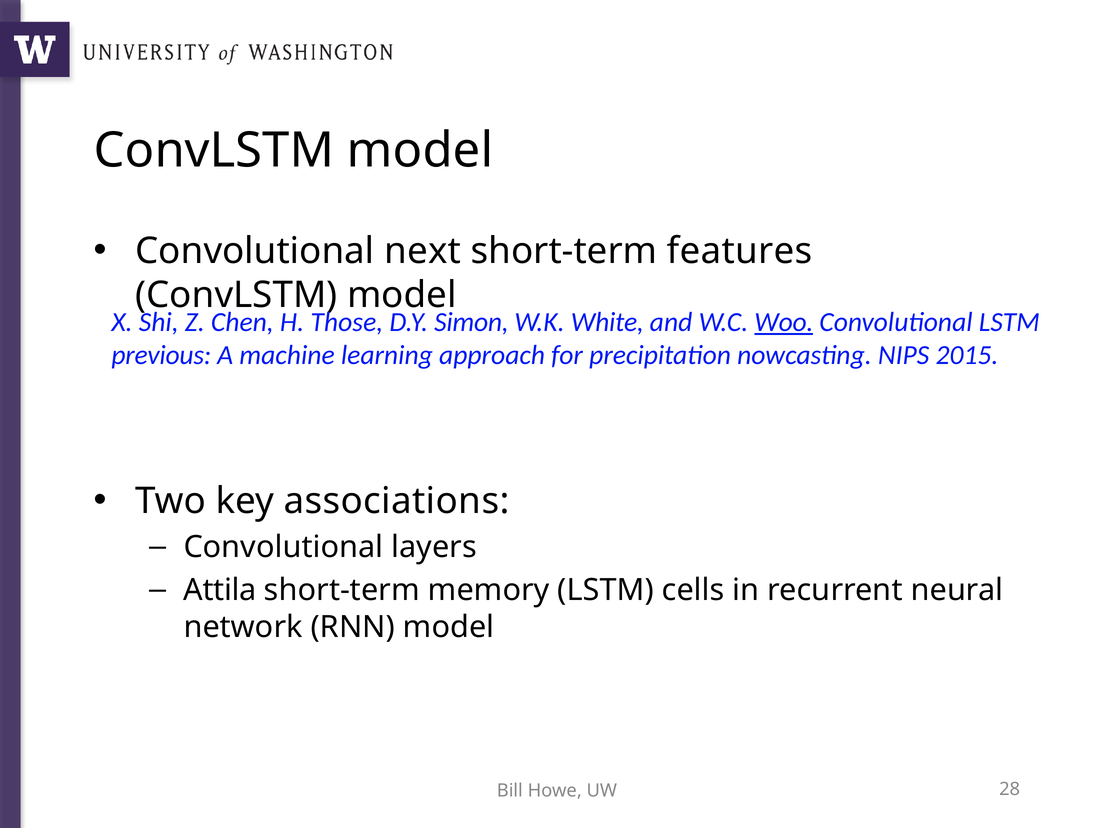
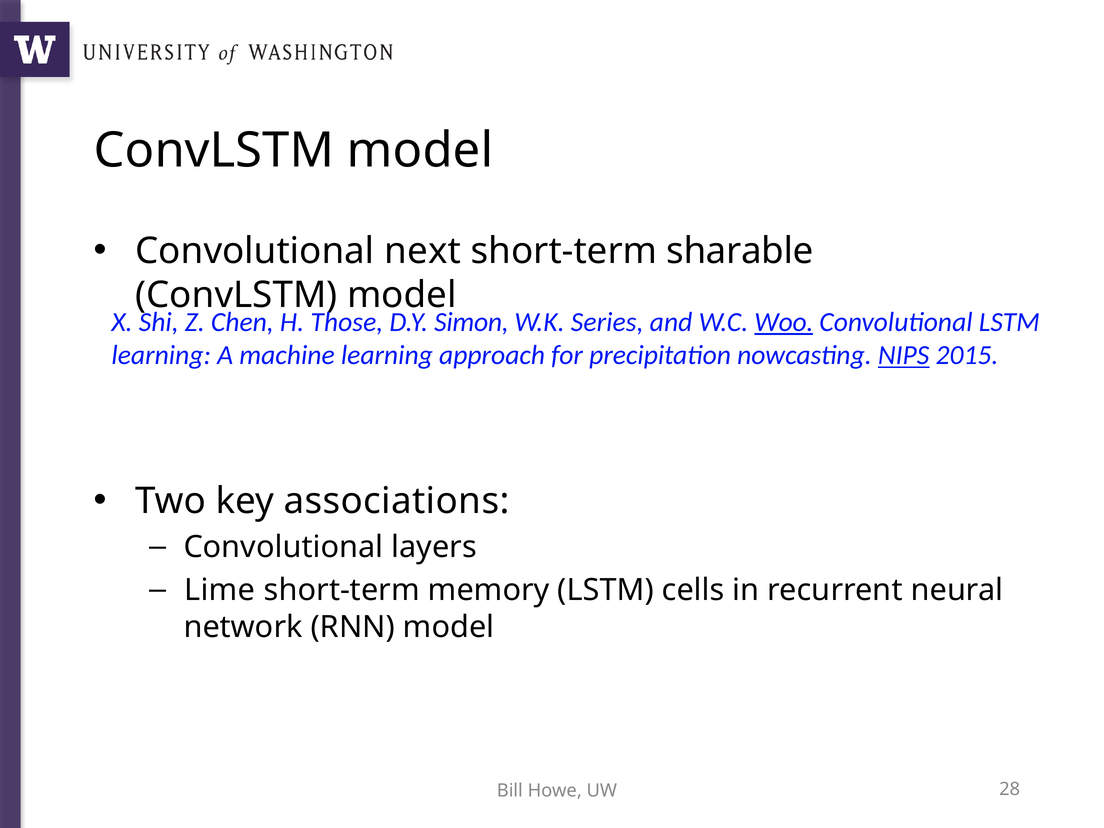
features: features -> sharable (740, 251)
White: White -> Series (607, 322)
previous: previous -> learning (161, 355)
NIPS underline: none -> present (904, 355)
Attila: Attila -> Lime (220, 590)
